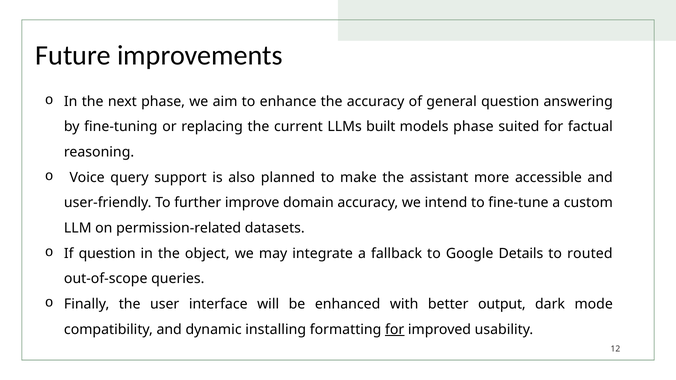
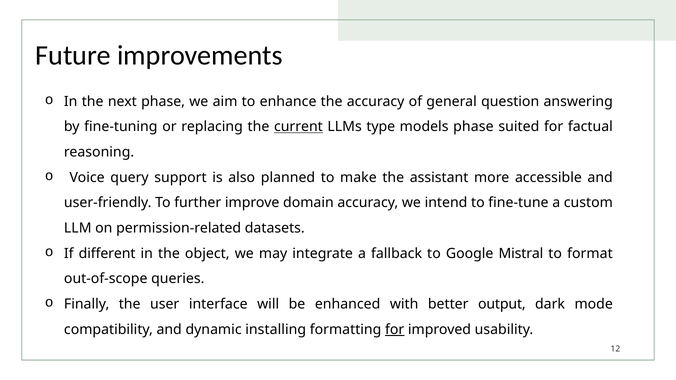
current underline: none -> present (298, 127)
built: built -> type (381, 127)
If question: question -> different (107, 254)
Details: Details -> Mistral (521, 254)
routed: routed -> format (590, 254)
